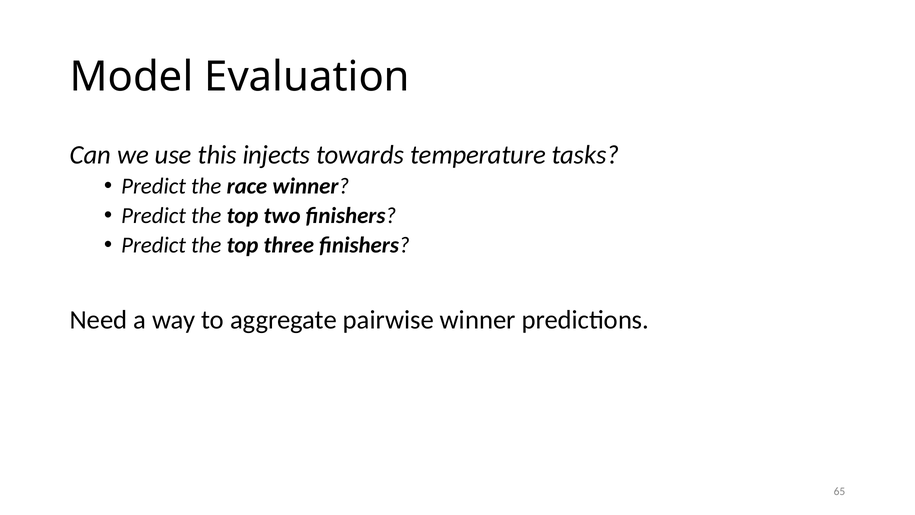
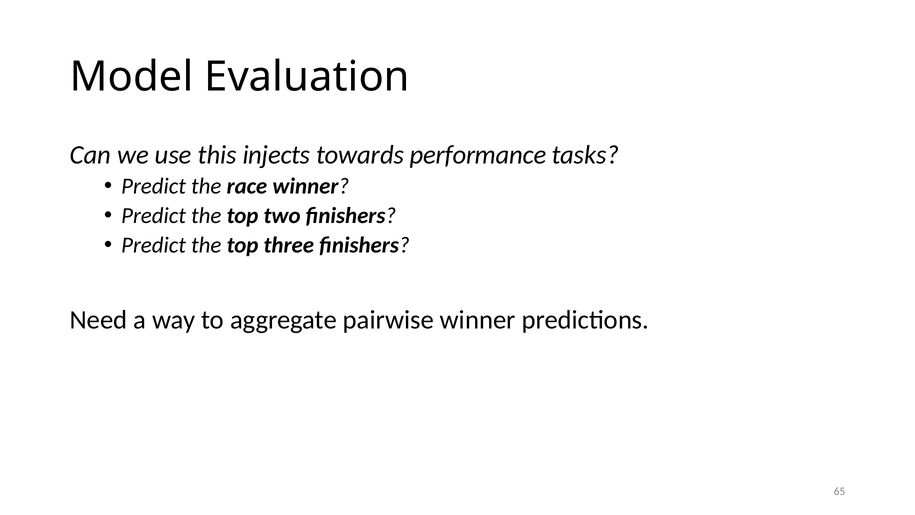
temperature: temperature -> performance (478, 155)
